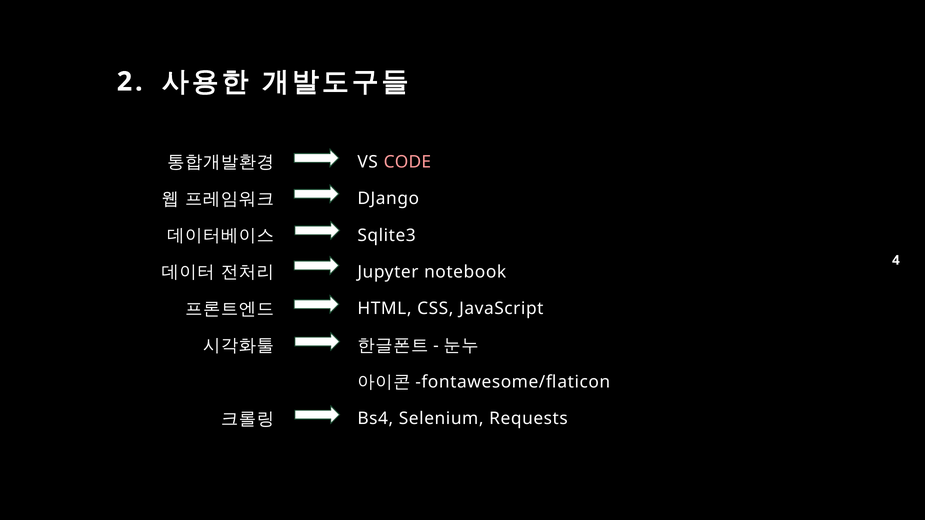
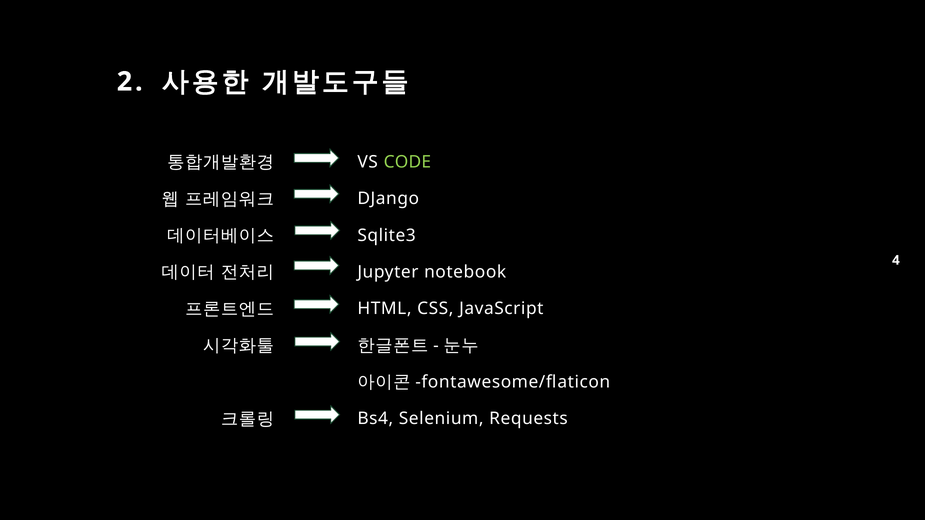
CODE colour: pink -> light green (407, 162)
